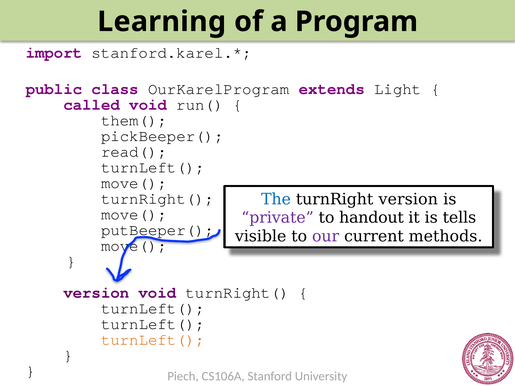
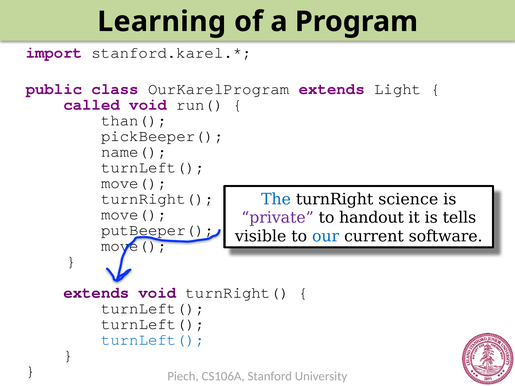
them(: them( -> than( (134, 120)
read(: read( -> name( (134, 152)
turnRight version: version -> science (408, 199)
our colour: purple -> blue (326, 236)
methods: methods -> software (446, 236)
version: version -> extends (96, 293)
turnLeft( colour: orange -> blue (153, 340)
